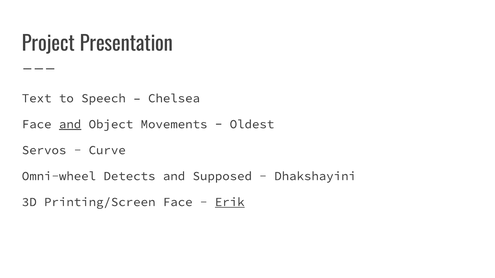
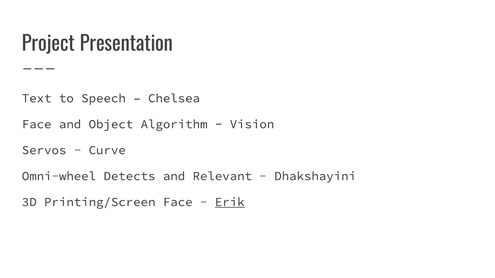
and underline: present -> none (70, 124)
Movements: Movements -> Algorithm (174, 124)
Oldest: Oldest -> Vision (252, 124)
Supposed: Supposed -> Relevant (222, 176)
